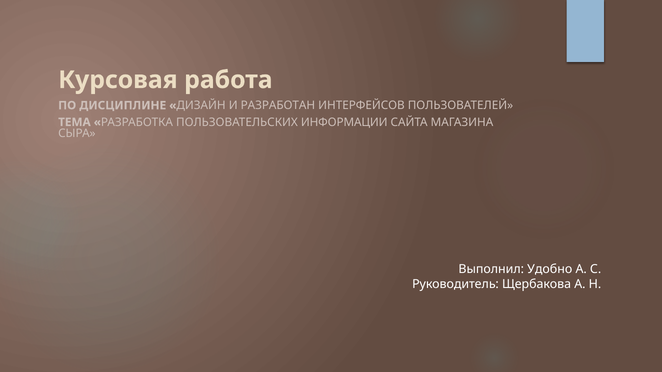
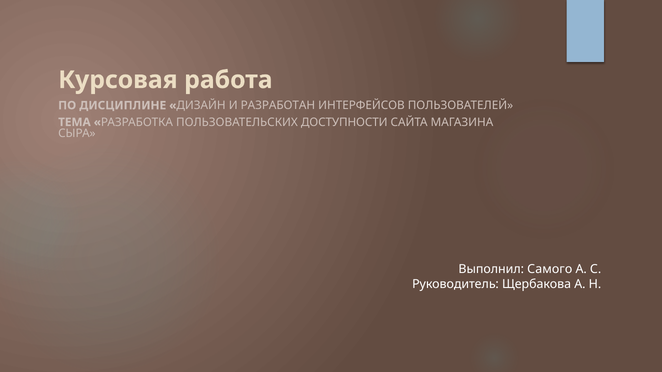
ИНФОРМАЦИИ: ИНФОРМАЦИИ -> ДОСТУПНОСТИ (344, 122)
Удобно: Удобно -> Самого (550, 269)
